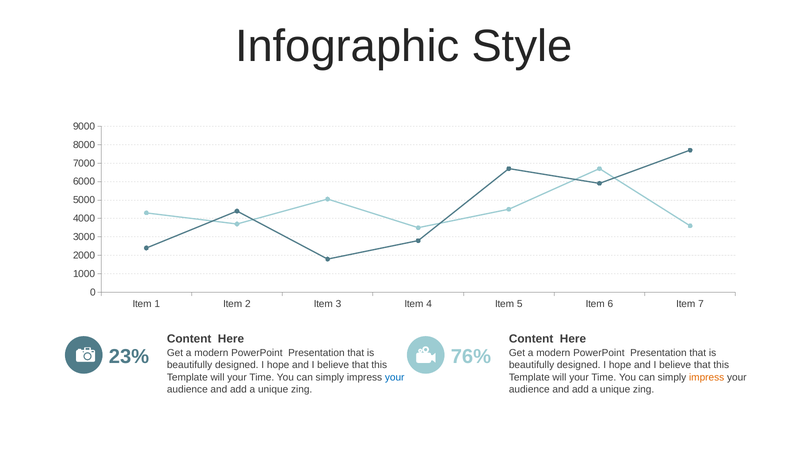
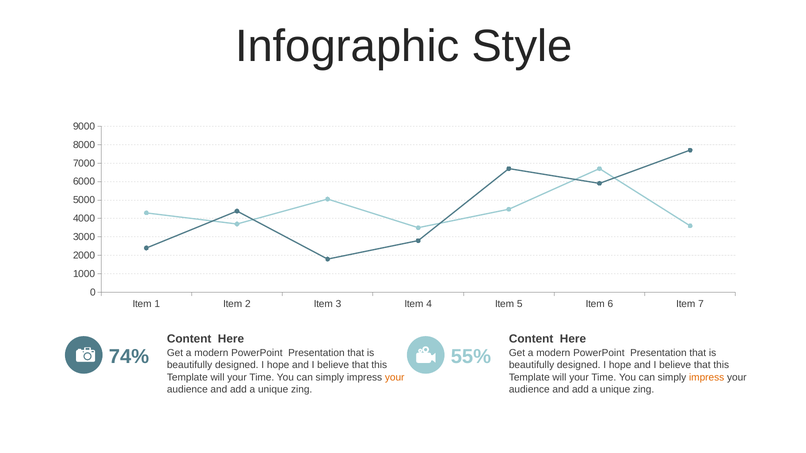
23%: 23% -> 74% (129, 357)
76%: 76% -> 55% (471, 357)
your colour: blue -> orange (395, 378)
